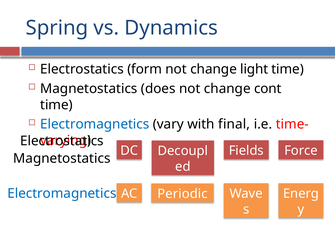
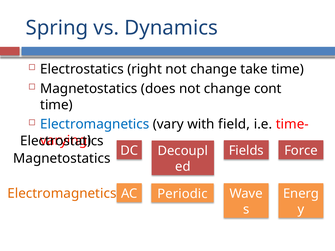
form: form -> right (145, 69)
light: light -> take (254, 69)
final: final -> field (234, 124)
Electromagnetics colour: blue -> orange (62, 194)
